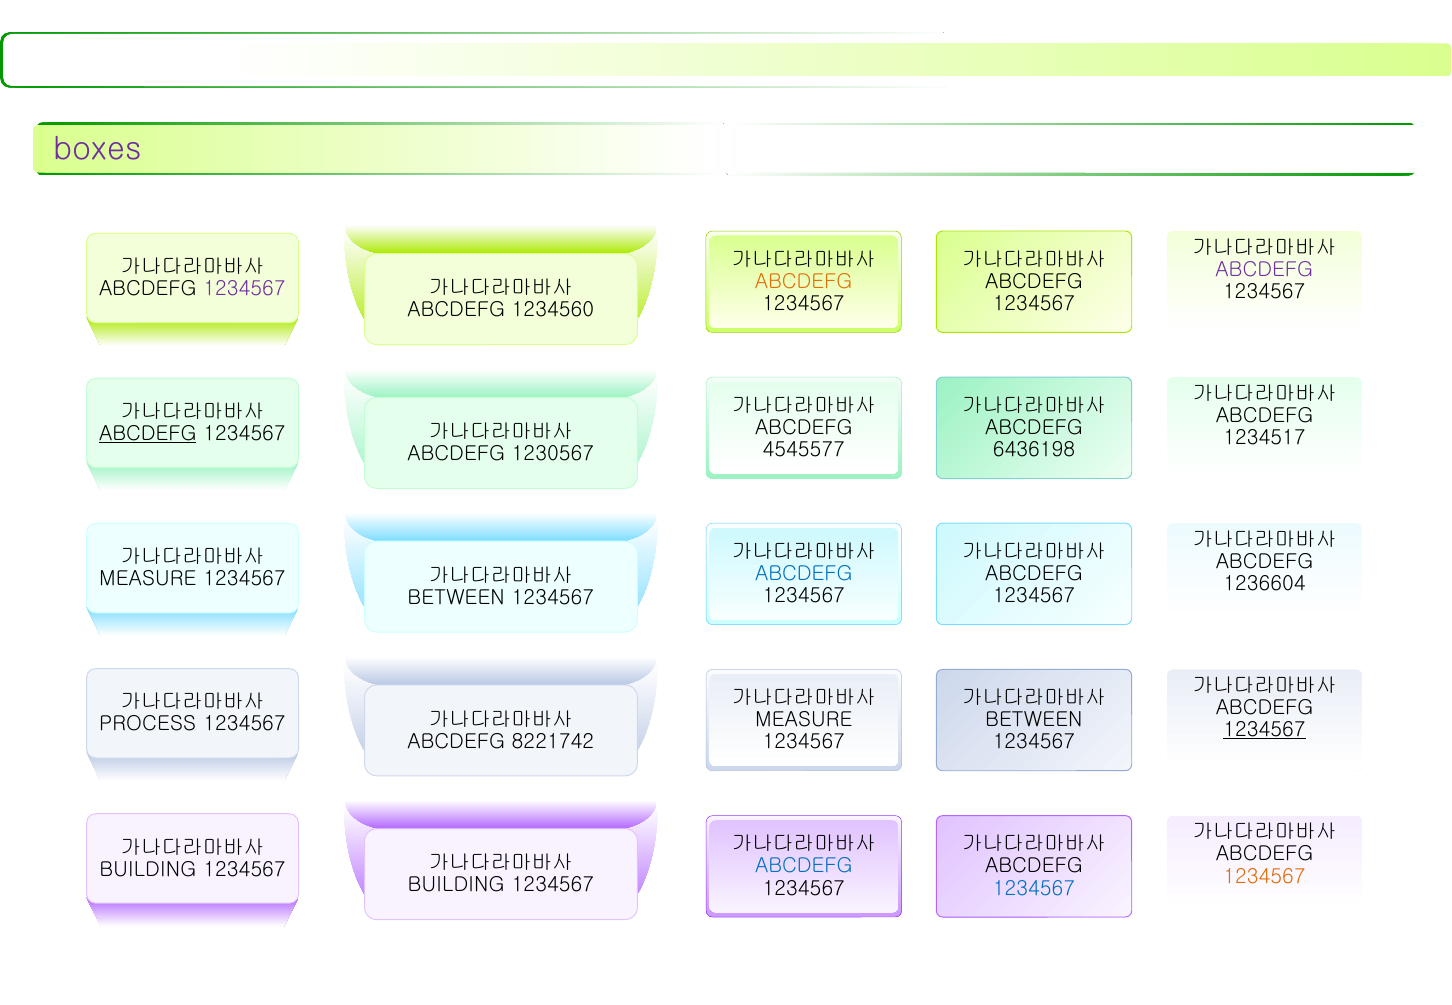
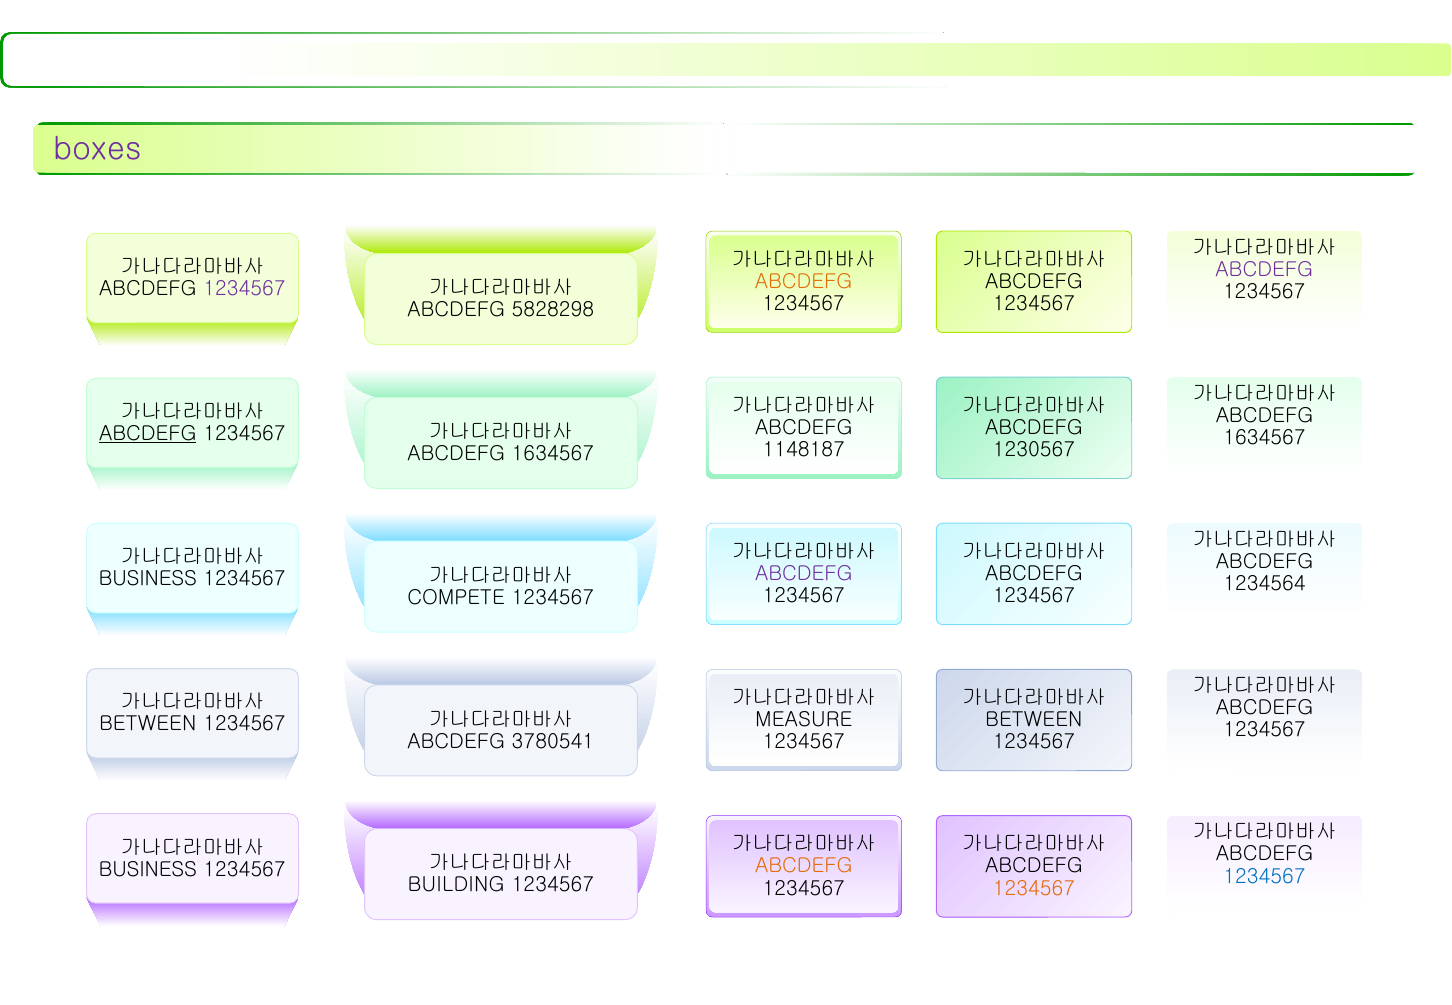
1234560: 1234560 -> 5828298 (553, 310)
1234517: 1234517 -> 1634567 (1264, 438)
4545577: 4545577 -> 1148187 (804, 450)
6436198: 6436198 -> 1230567 (1034, 450)
1230567: 1230567 -> 1634567 (553, 454)
ABCDEFG colour: blue -> purple (804, 574)
MEASURE: MEASURE -> BUSINESS (148, 579)
1236604: 1236604 -> 1234564 (1264, 584)
BETWEEN: BETWEEN -> COMPETE (456, 598)
PROCESS: PROCESS -> BETWEEN (148, 724)
1234567 underline: present -> none (1264, 730)
8221742: 8221742 -> 3780541 (553, 742)
ABCDEFG colour: blue -> orange (804, 866)
BUILDING: BUILDING -> BUSINESS (148, 870)
1234567 colour: orange -> blue (1264, 876)
1234567 colour: blue -> orange (1034, 888)
